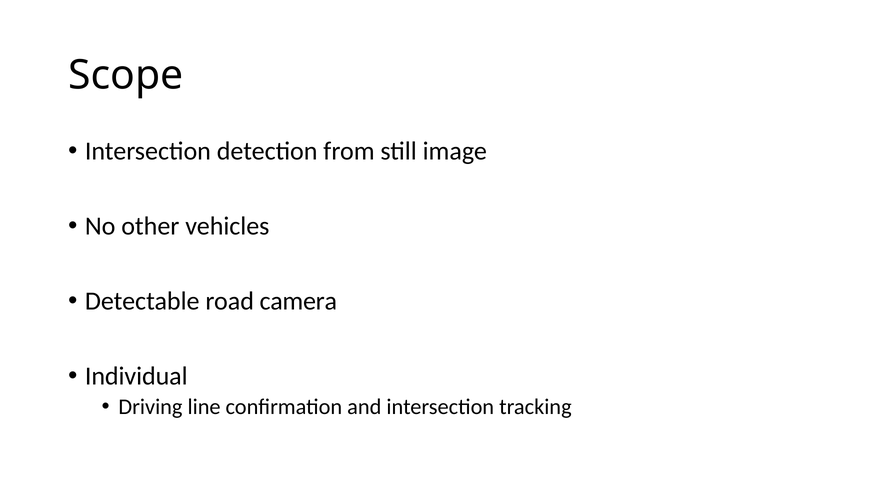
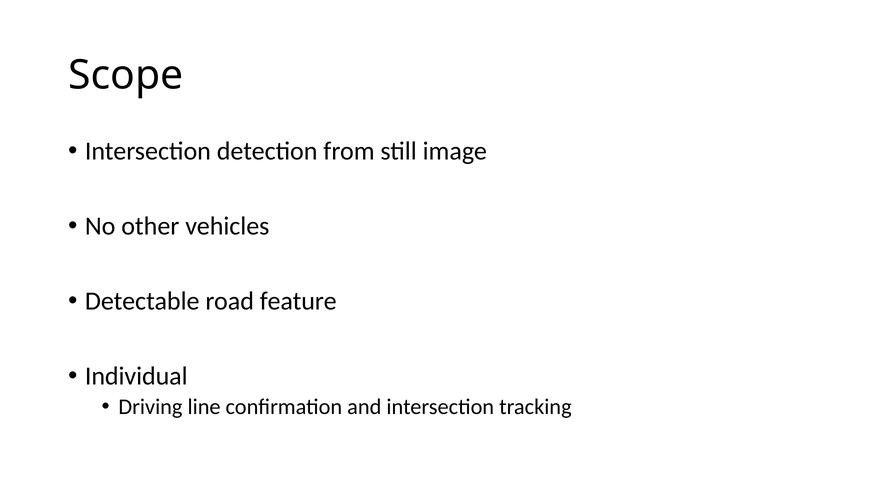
camera: camera -> feature (298, 301)
